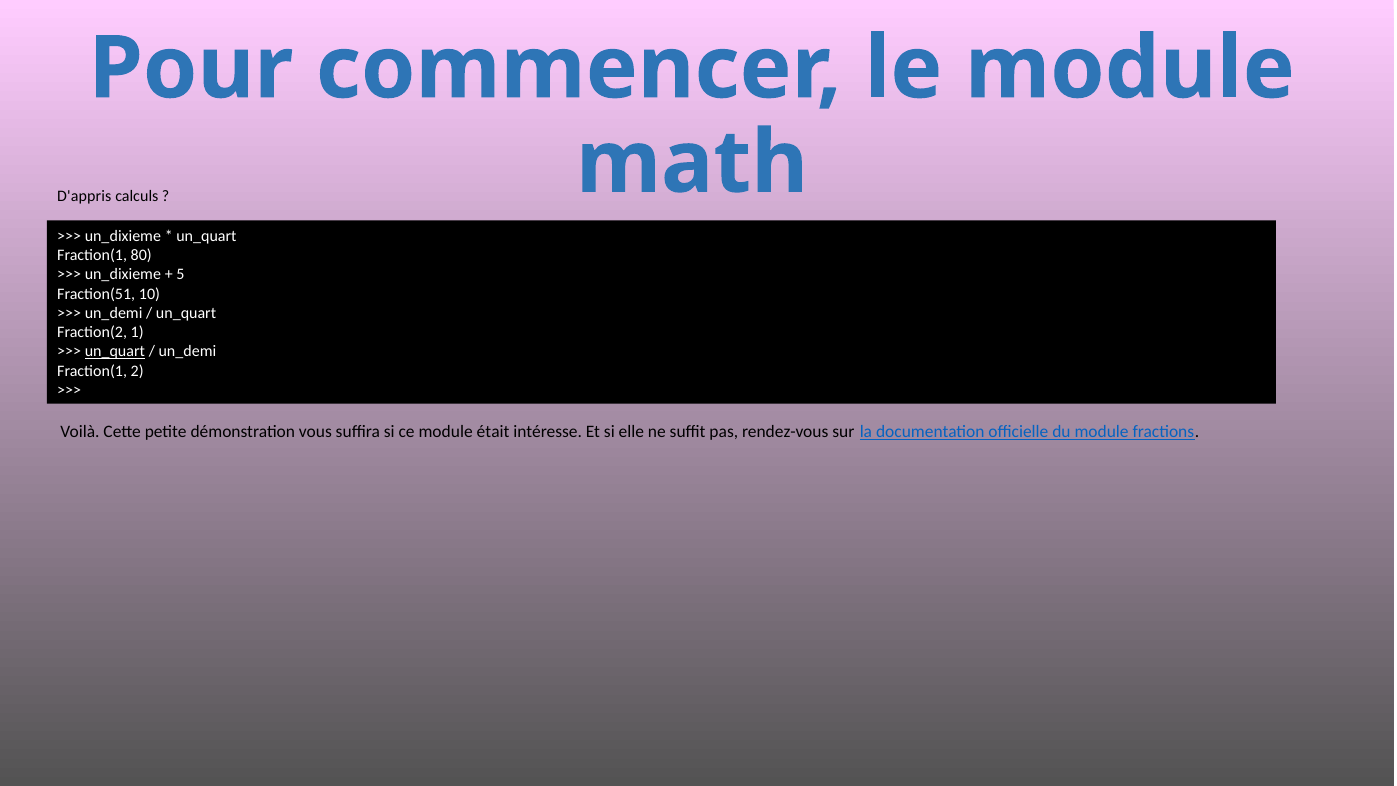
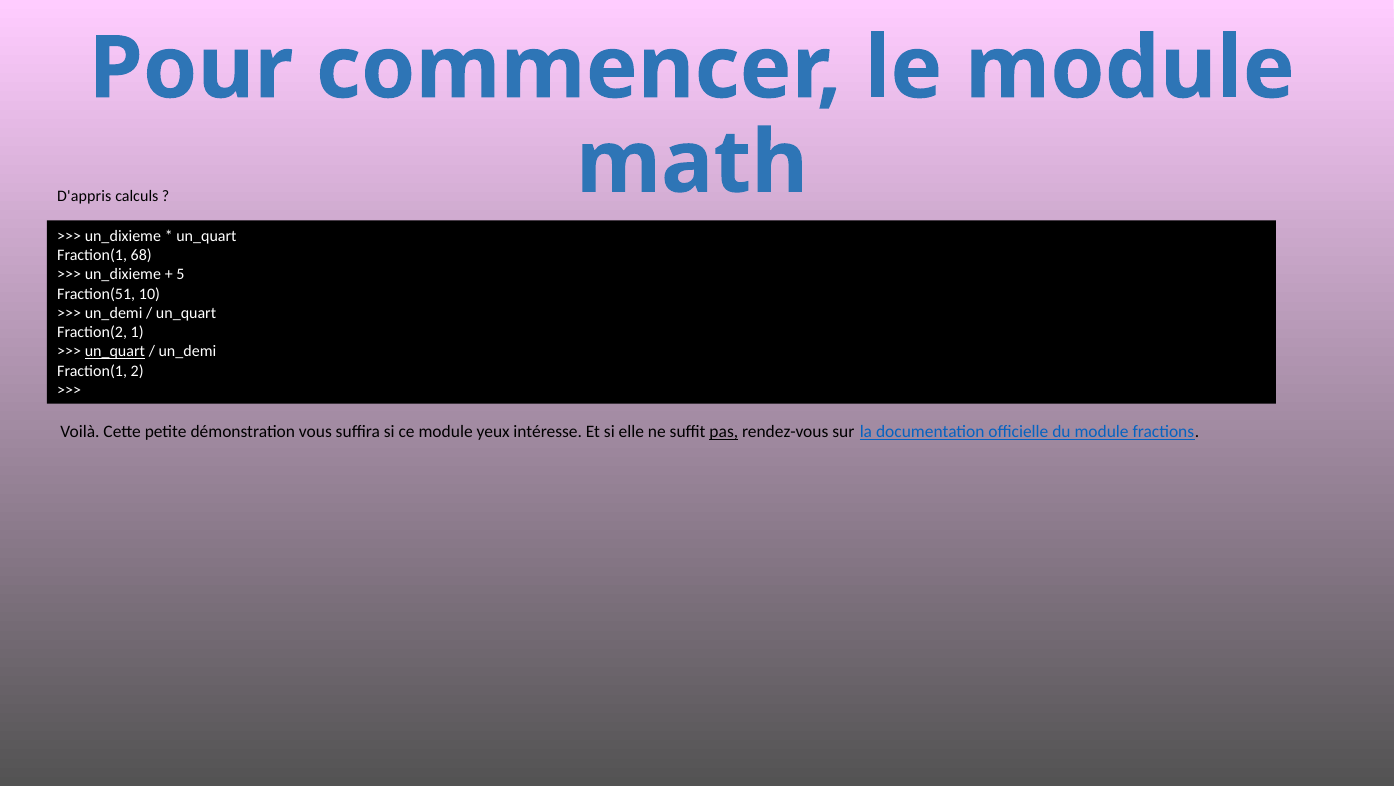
80: 80 -> 68 (141, 255)
était: était -> yeux (493, 432)
pas underline: none -> present (724, 432)
